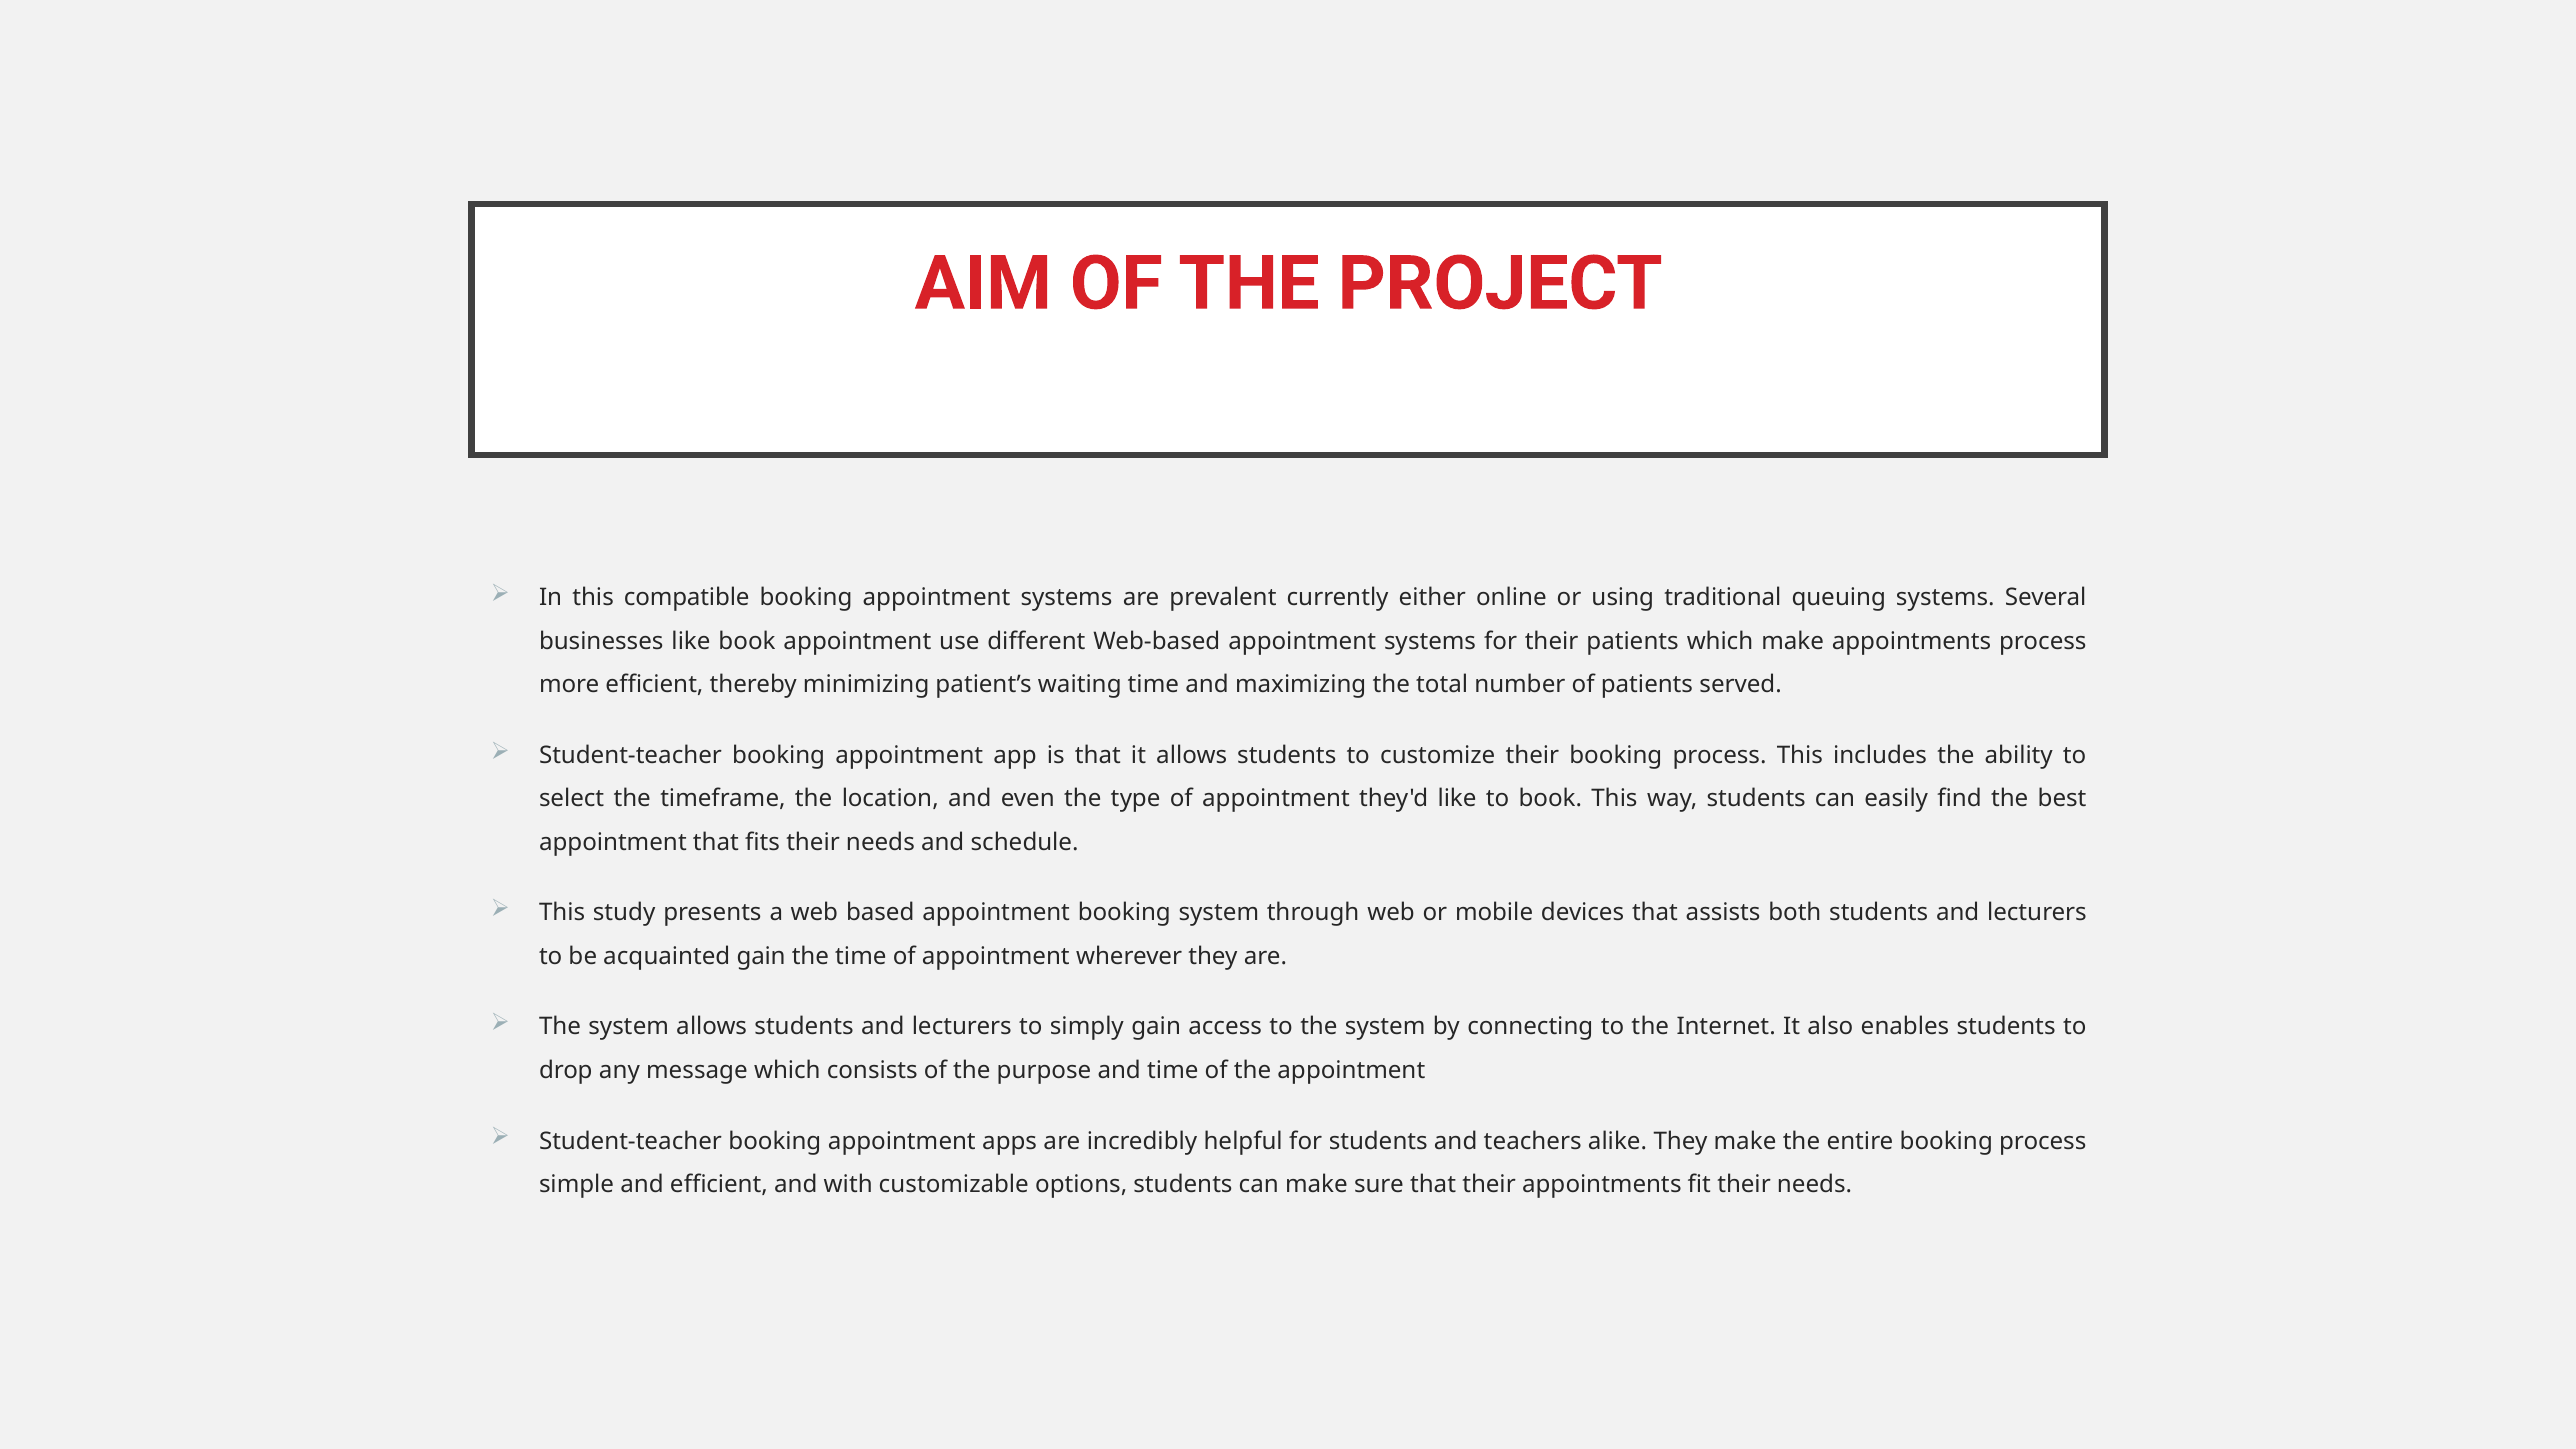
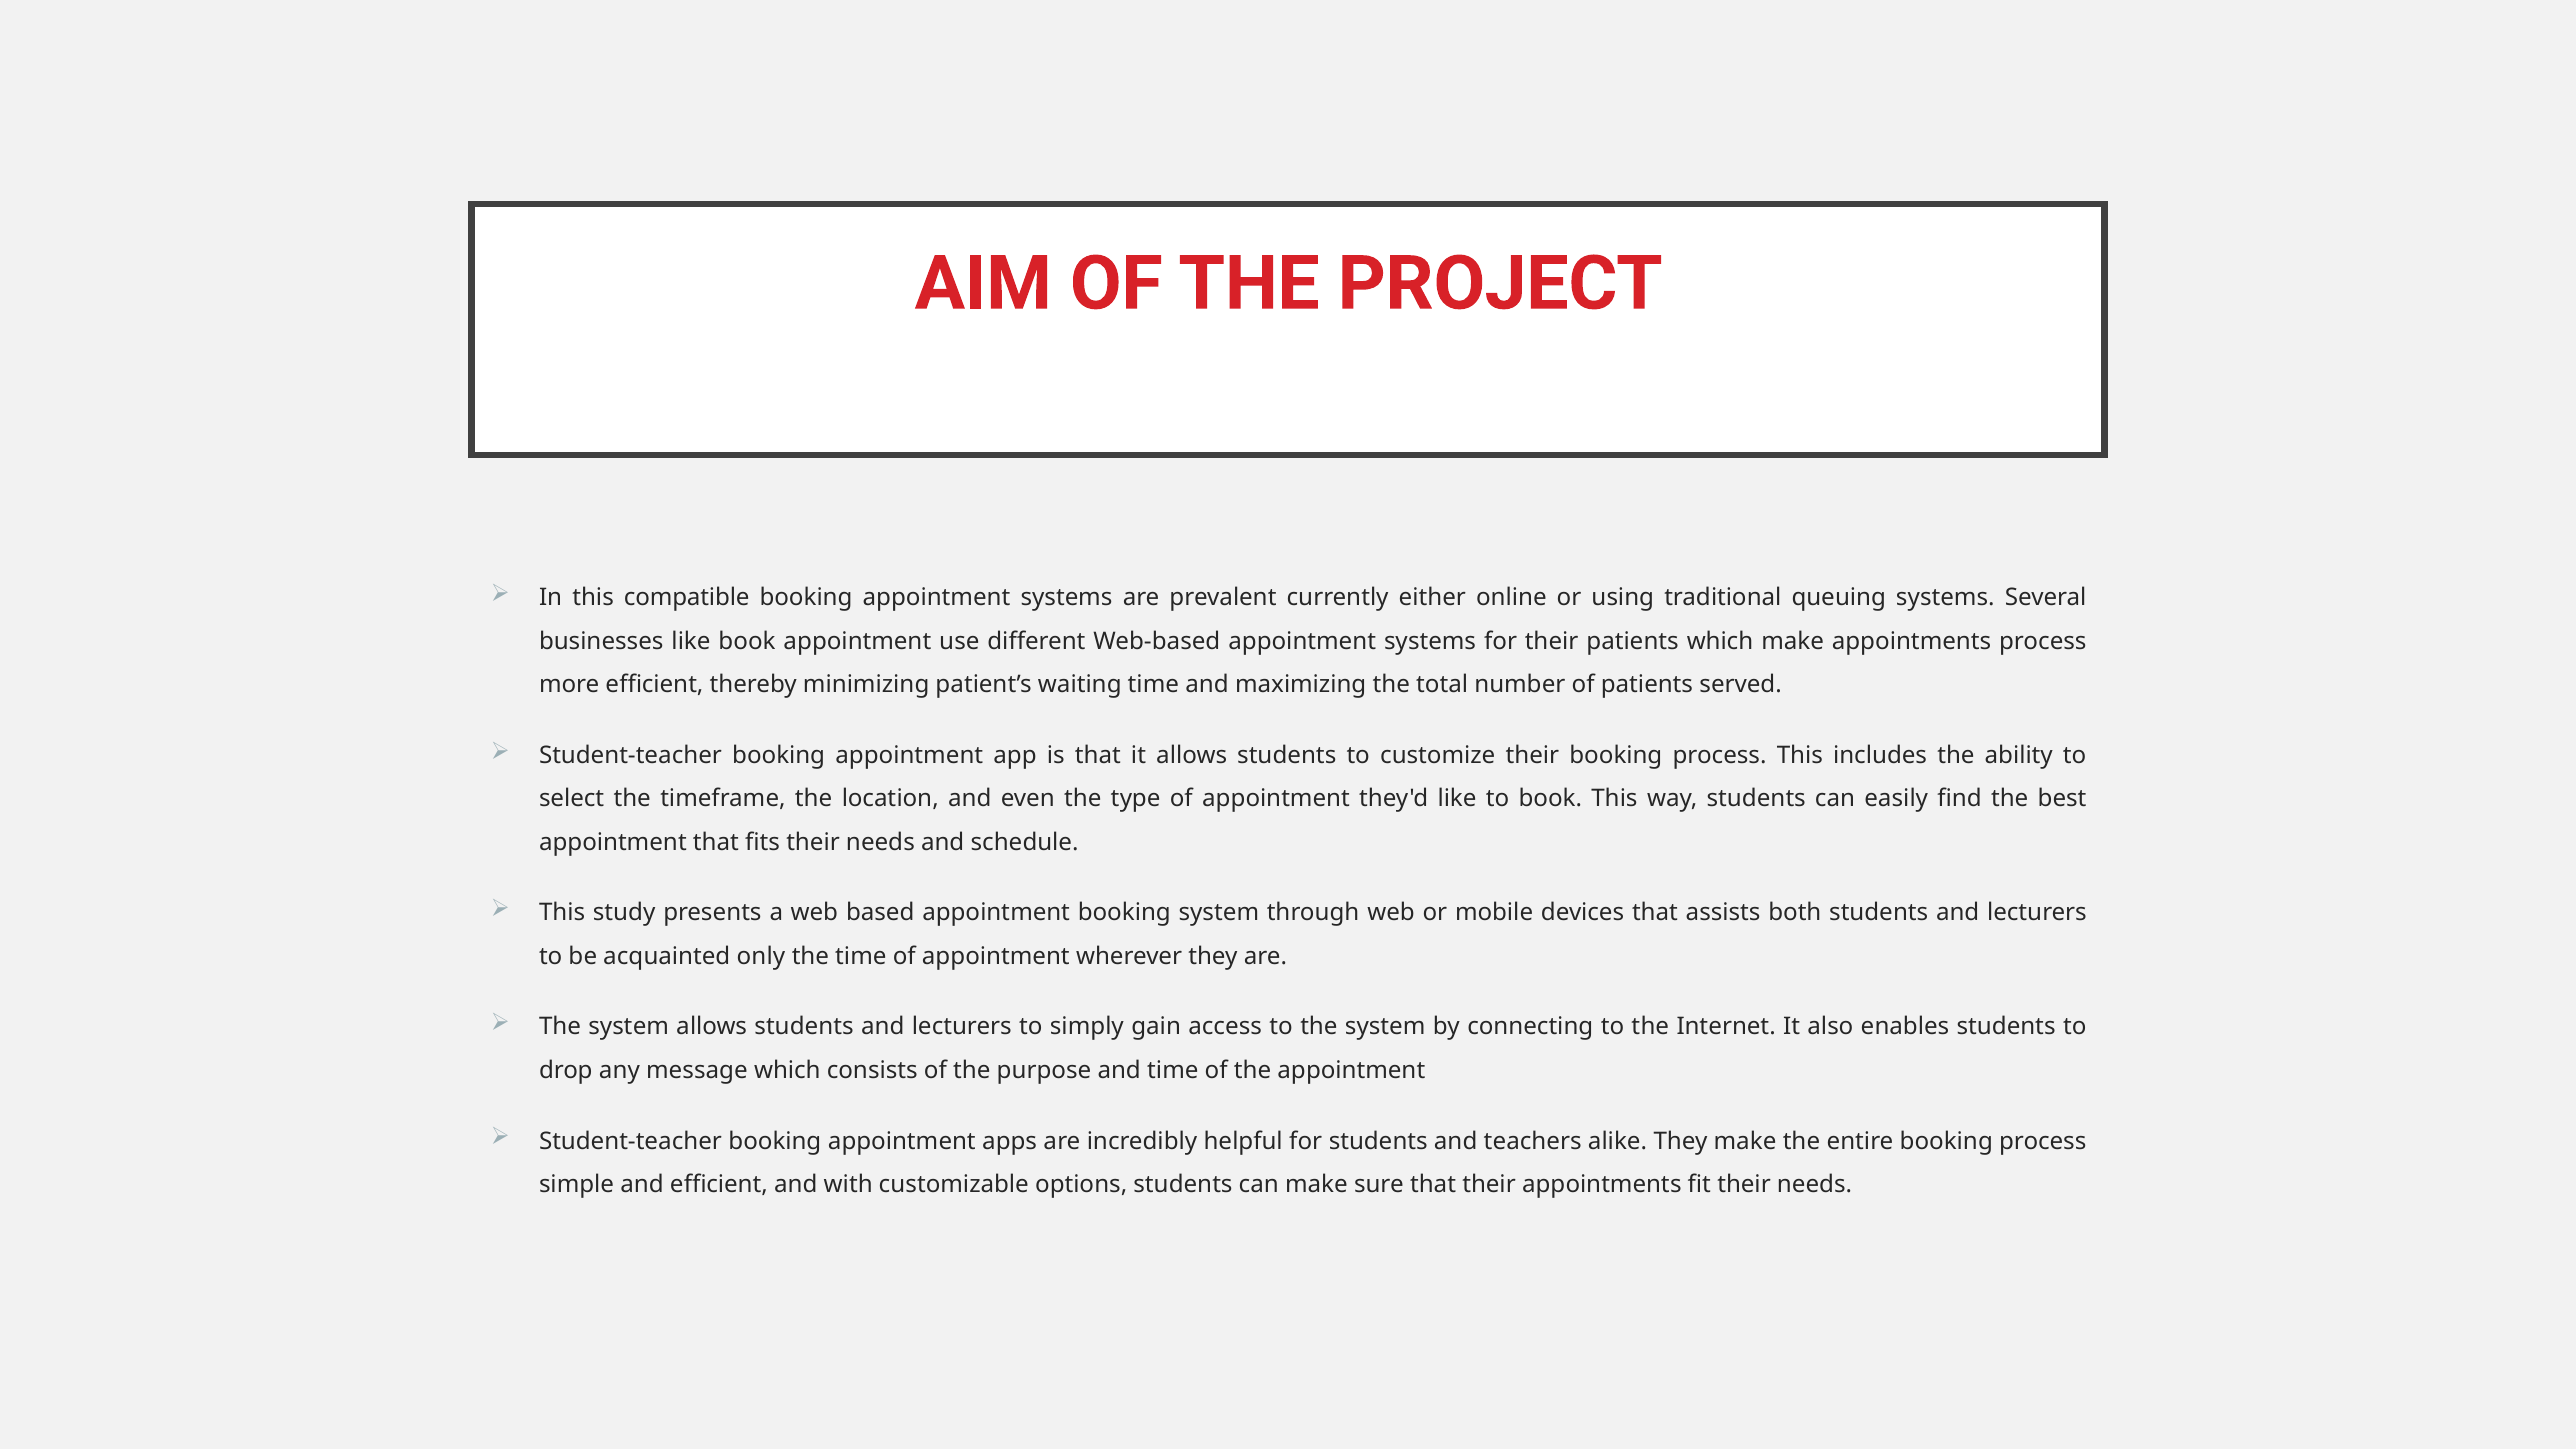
acquainted gain: gain -> only (761, 957)
